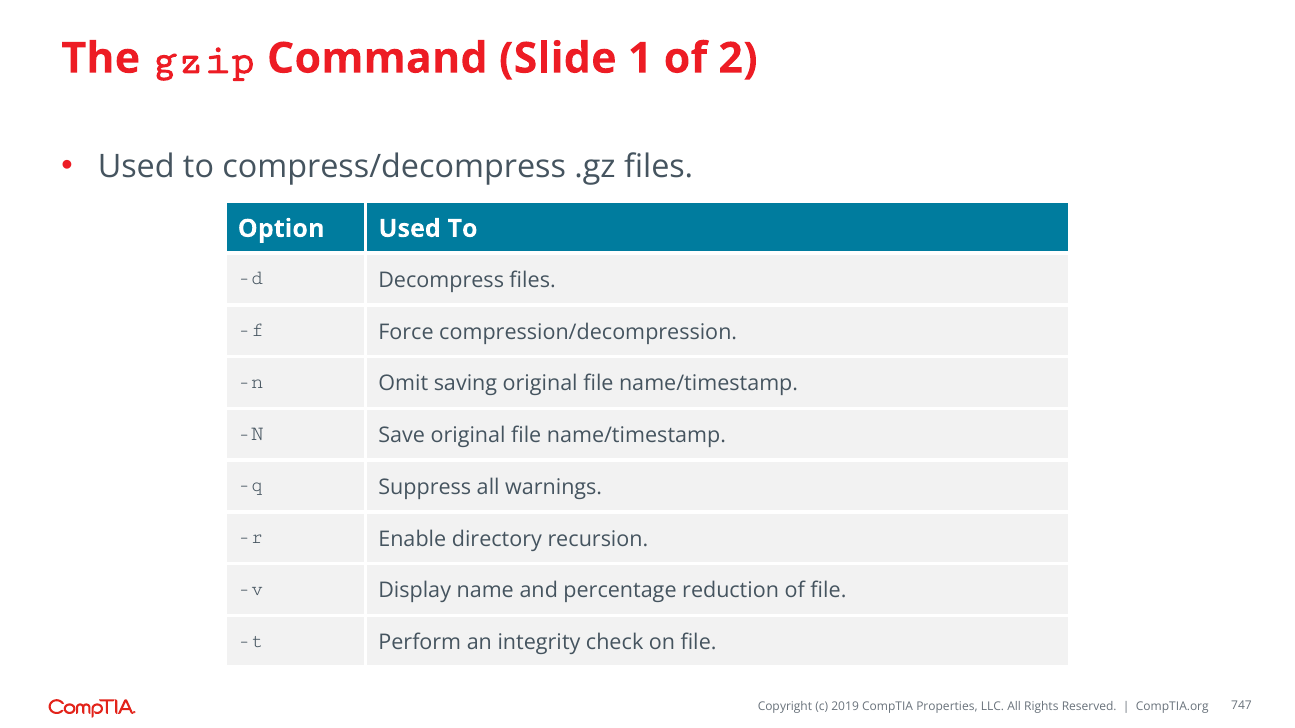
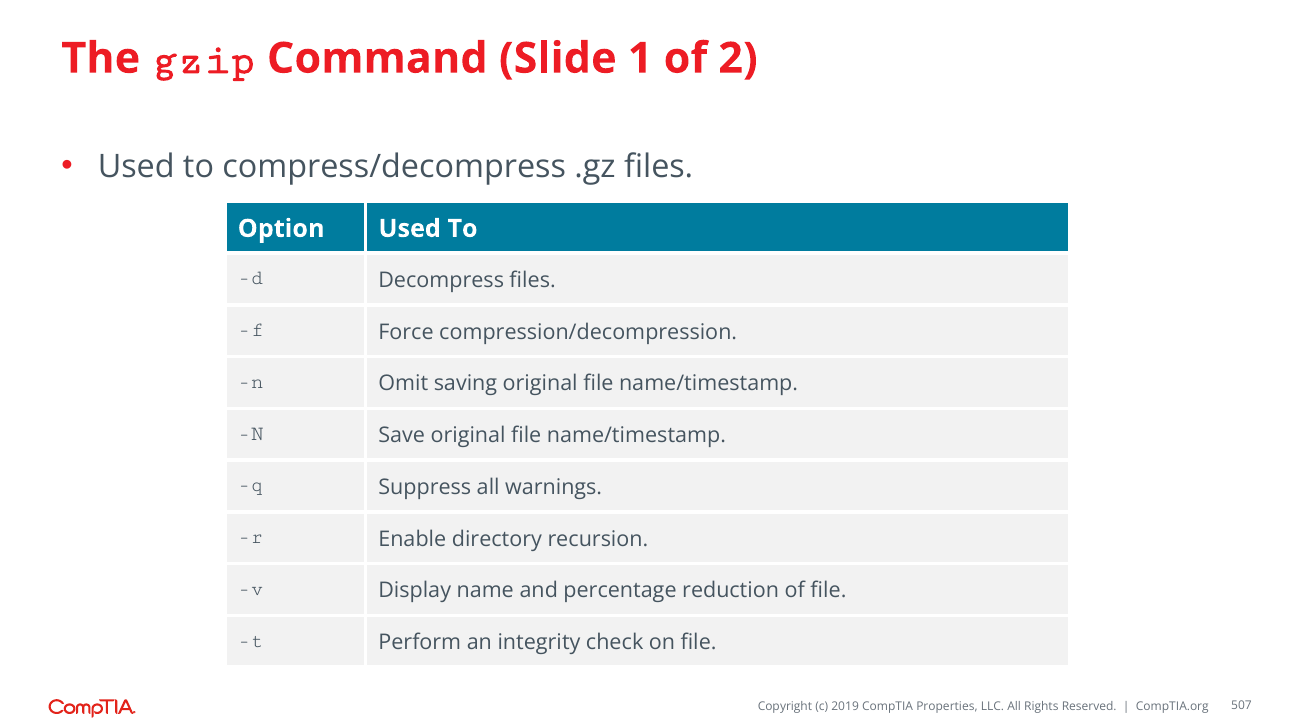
747: 747 -> 507 (1241, 706)
